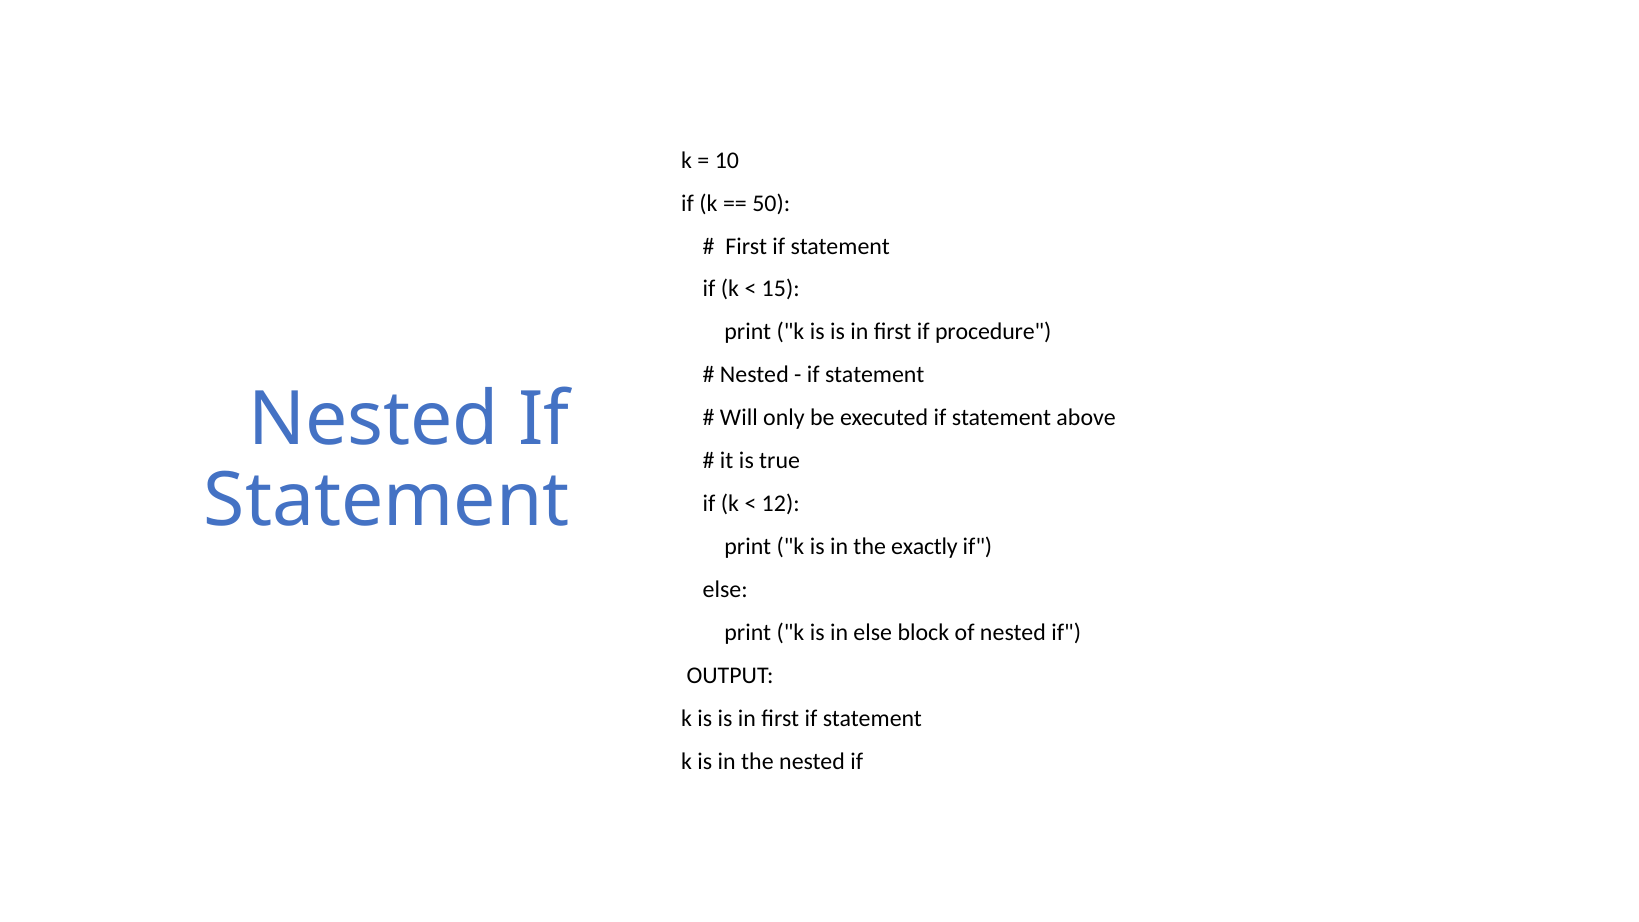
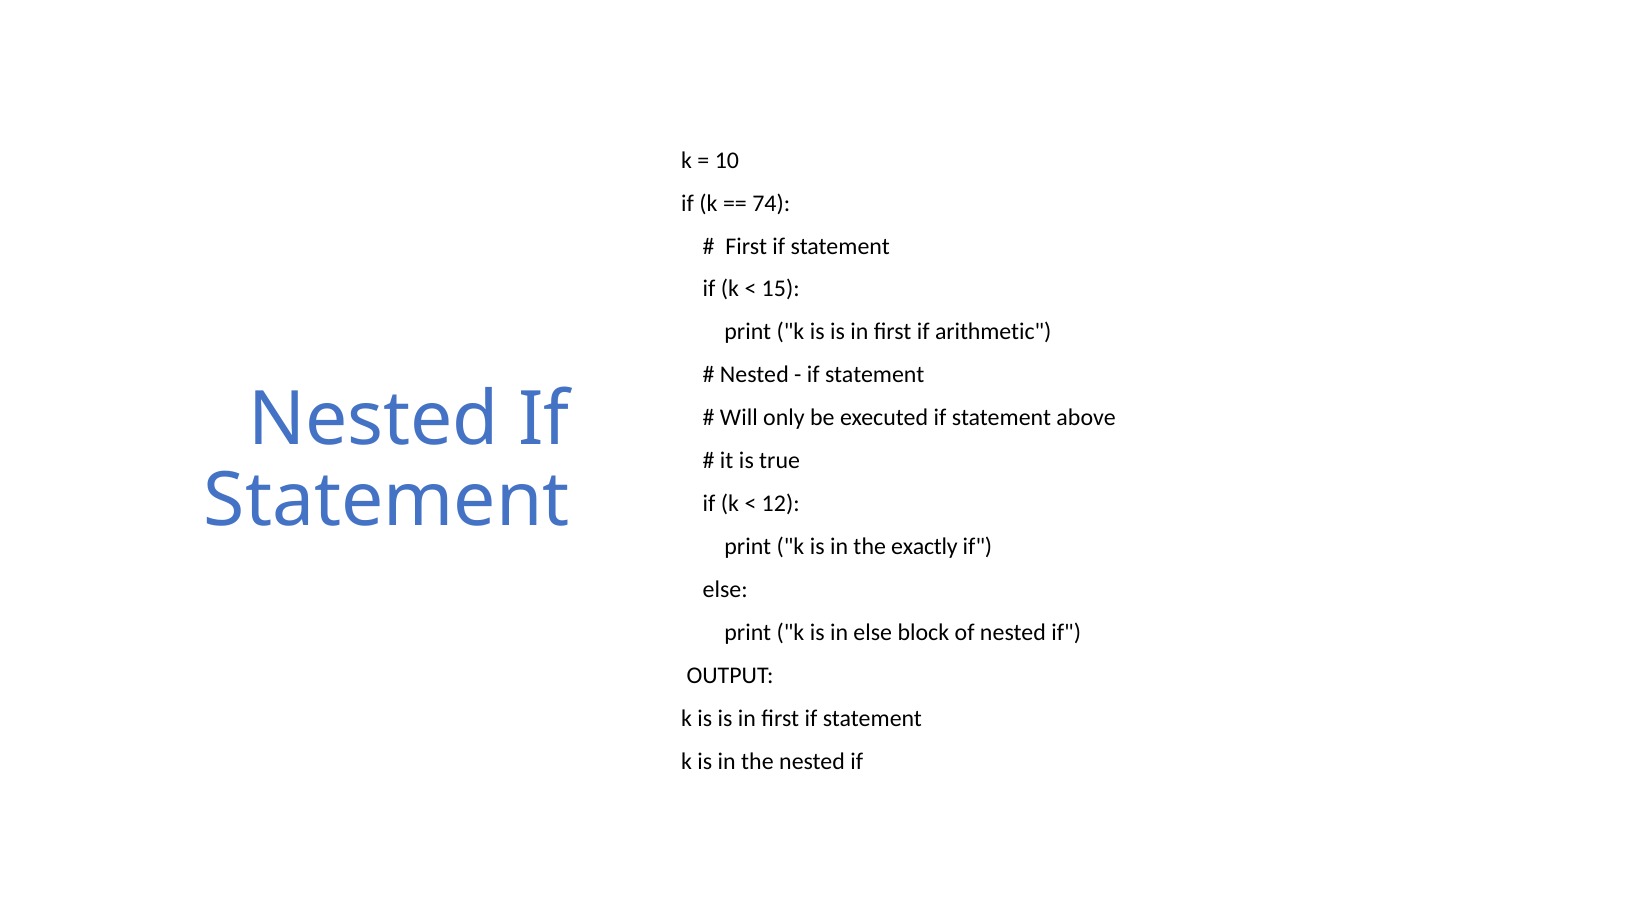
50: 50 -> 74 (771, 203)
procedure: procedure -> arithmetic (993, 332)
